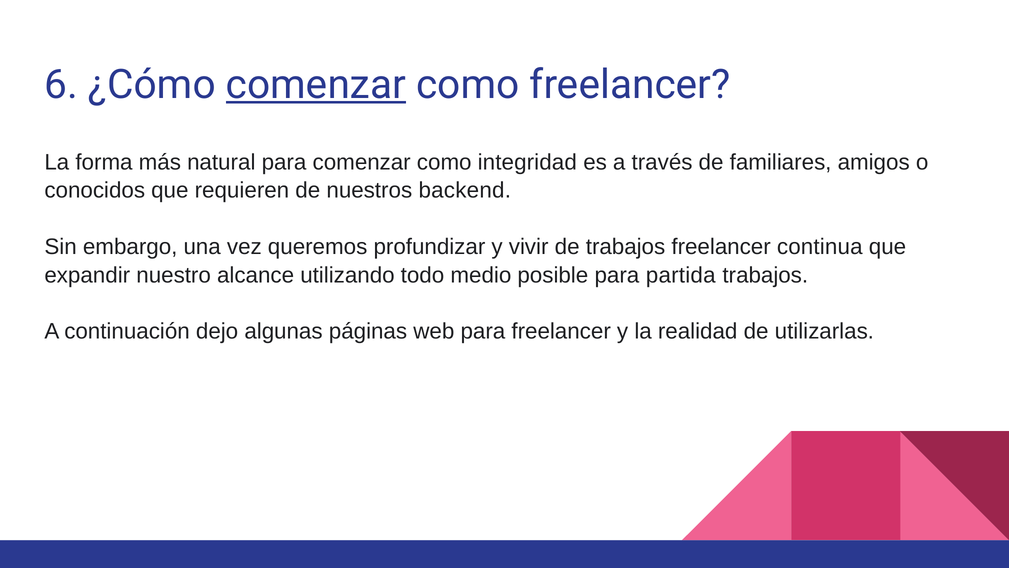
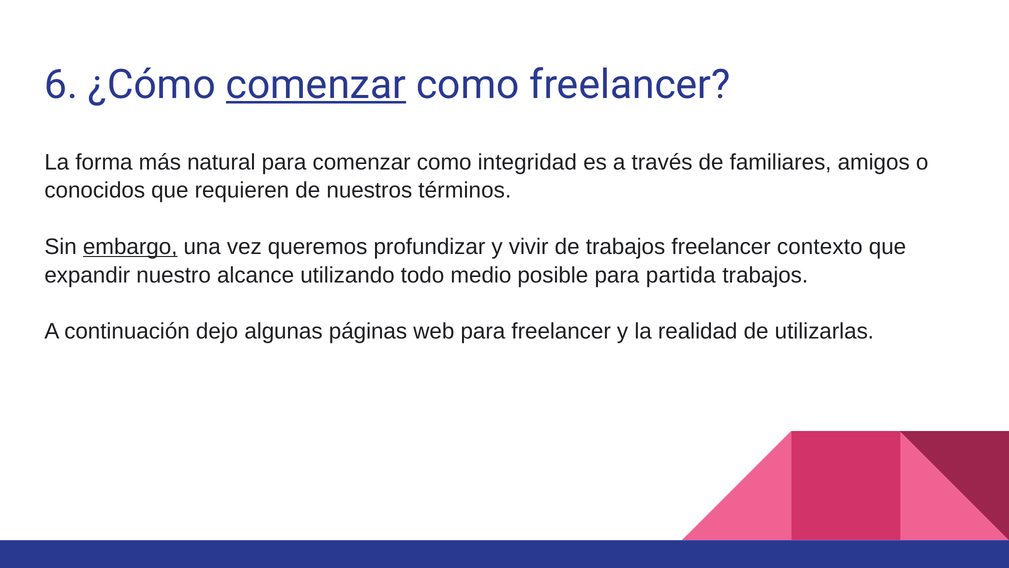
backend: backend -> términos (465, 190)
embargo underline: none -> present (130, 247)
continua: continua -> contexto (820, 247)
